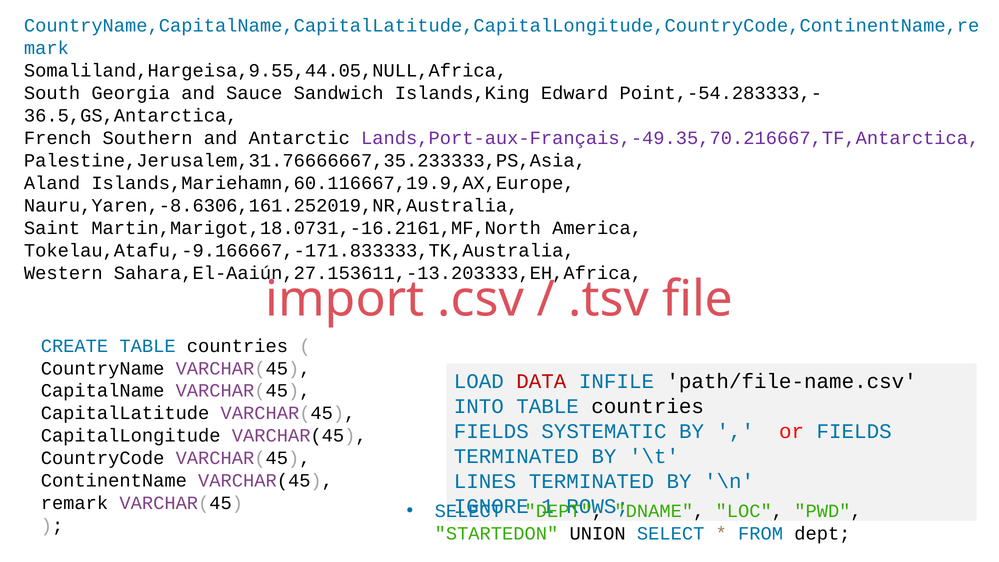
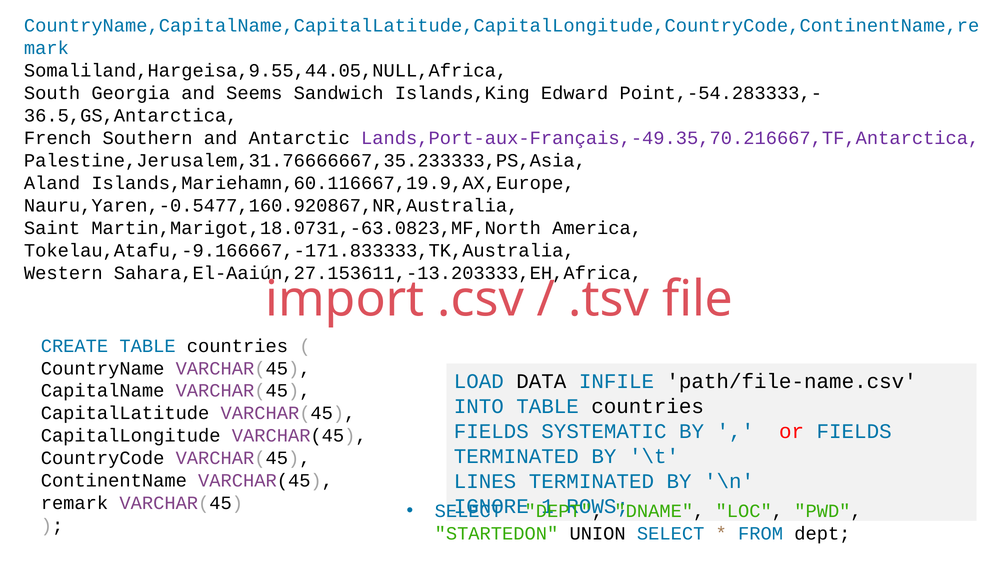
Sauce: Sauce -> Seems (254, 93)
Nauru,Yaren,-8.6306,161.252019,NR,Australia: Nauru,Yaren,-8.6306,161.252019,NR,Australia -> Nauru,Yaren,-0.5477,160.920867,NR,Australia (271, 206)
Martin,Marigot,18.0731,-16.2161,MF,North: Martin,Marigot,18.0731,-16.2161,MF,North -> Martin,Marigot,18.0731,-63.0823,MF,North (316, 228)
DATA colour: red -> black (541, 381)
